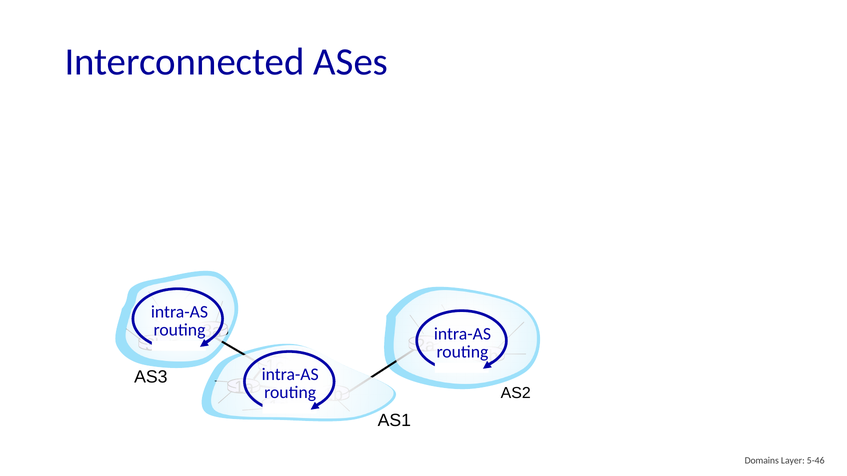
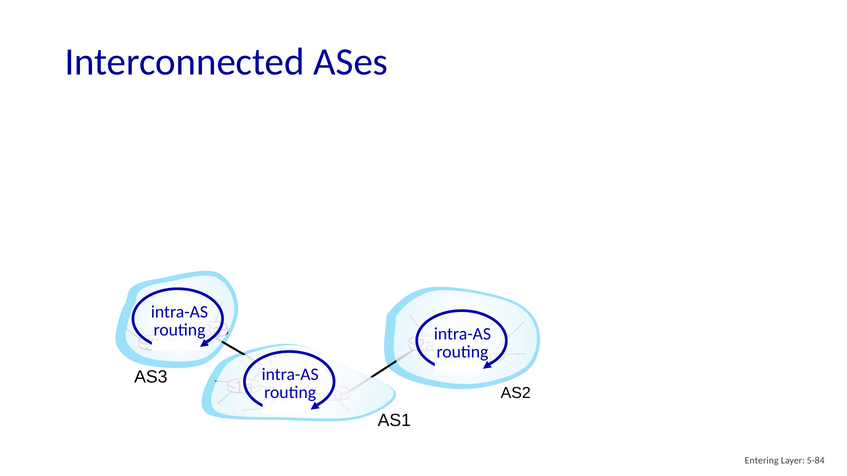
Domains: Domains -> Entering (762, 461)
5-46: 5-46 -> 5-84 (816, 461)
